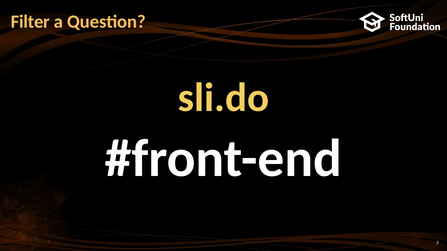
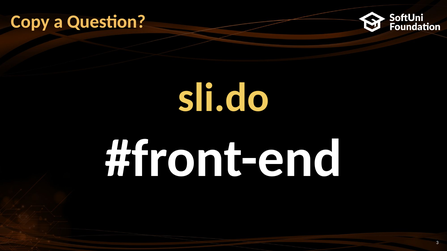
Filter: Filter -> Copy (30, 22)
